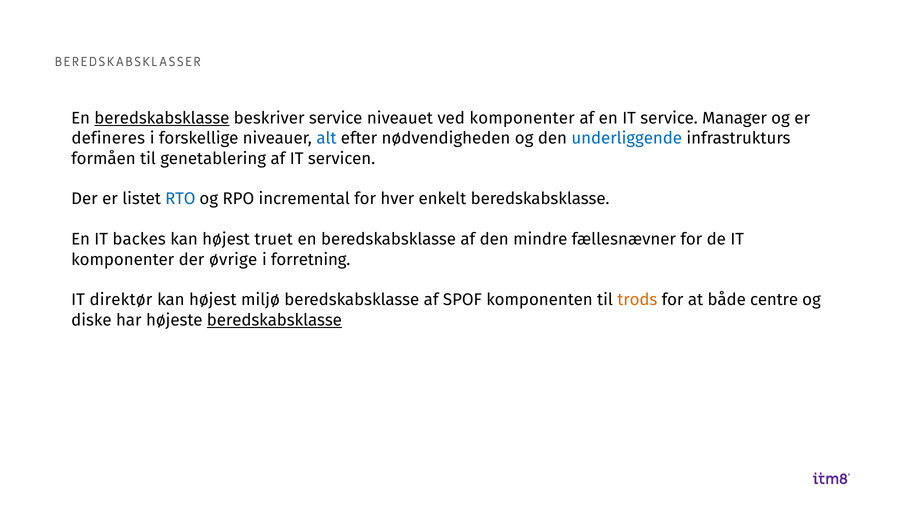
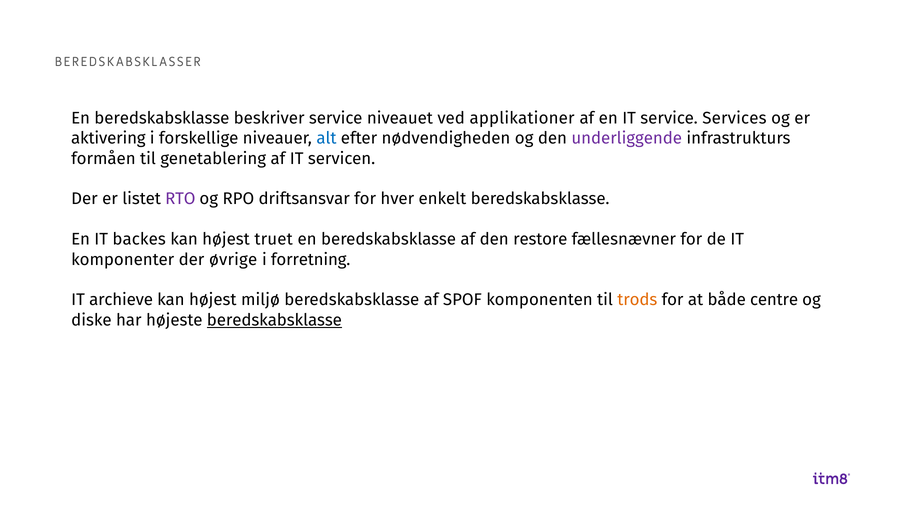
beredskabsklasse underline: present -> none (162, 118)
ved komponenter: komponenter -> applikationer (522, 118)
Manager: Manager -> Services (734, 118)
defineres: defineres -> aktivering (108, 138)
underliggende colour: blue -> purple (627, 138)
RTO colour: blue -> purple (180, 199)
incremental: incremental -> driftsansvar (304, 199)
mindre: mindre -> restore (540, 240)
direktør: direktør -> archieve (121, 300)
